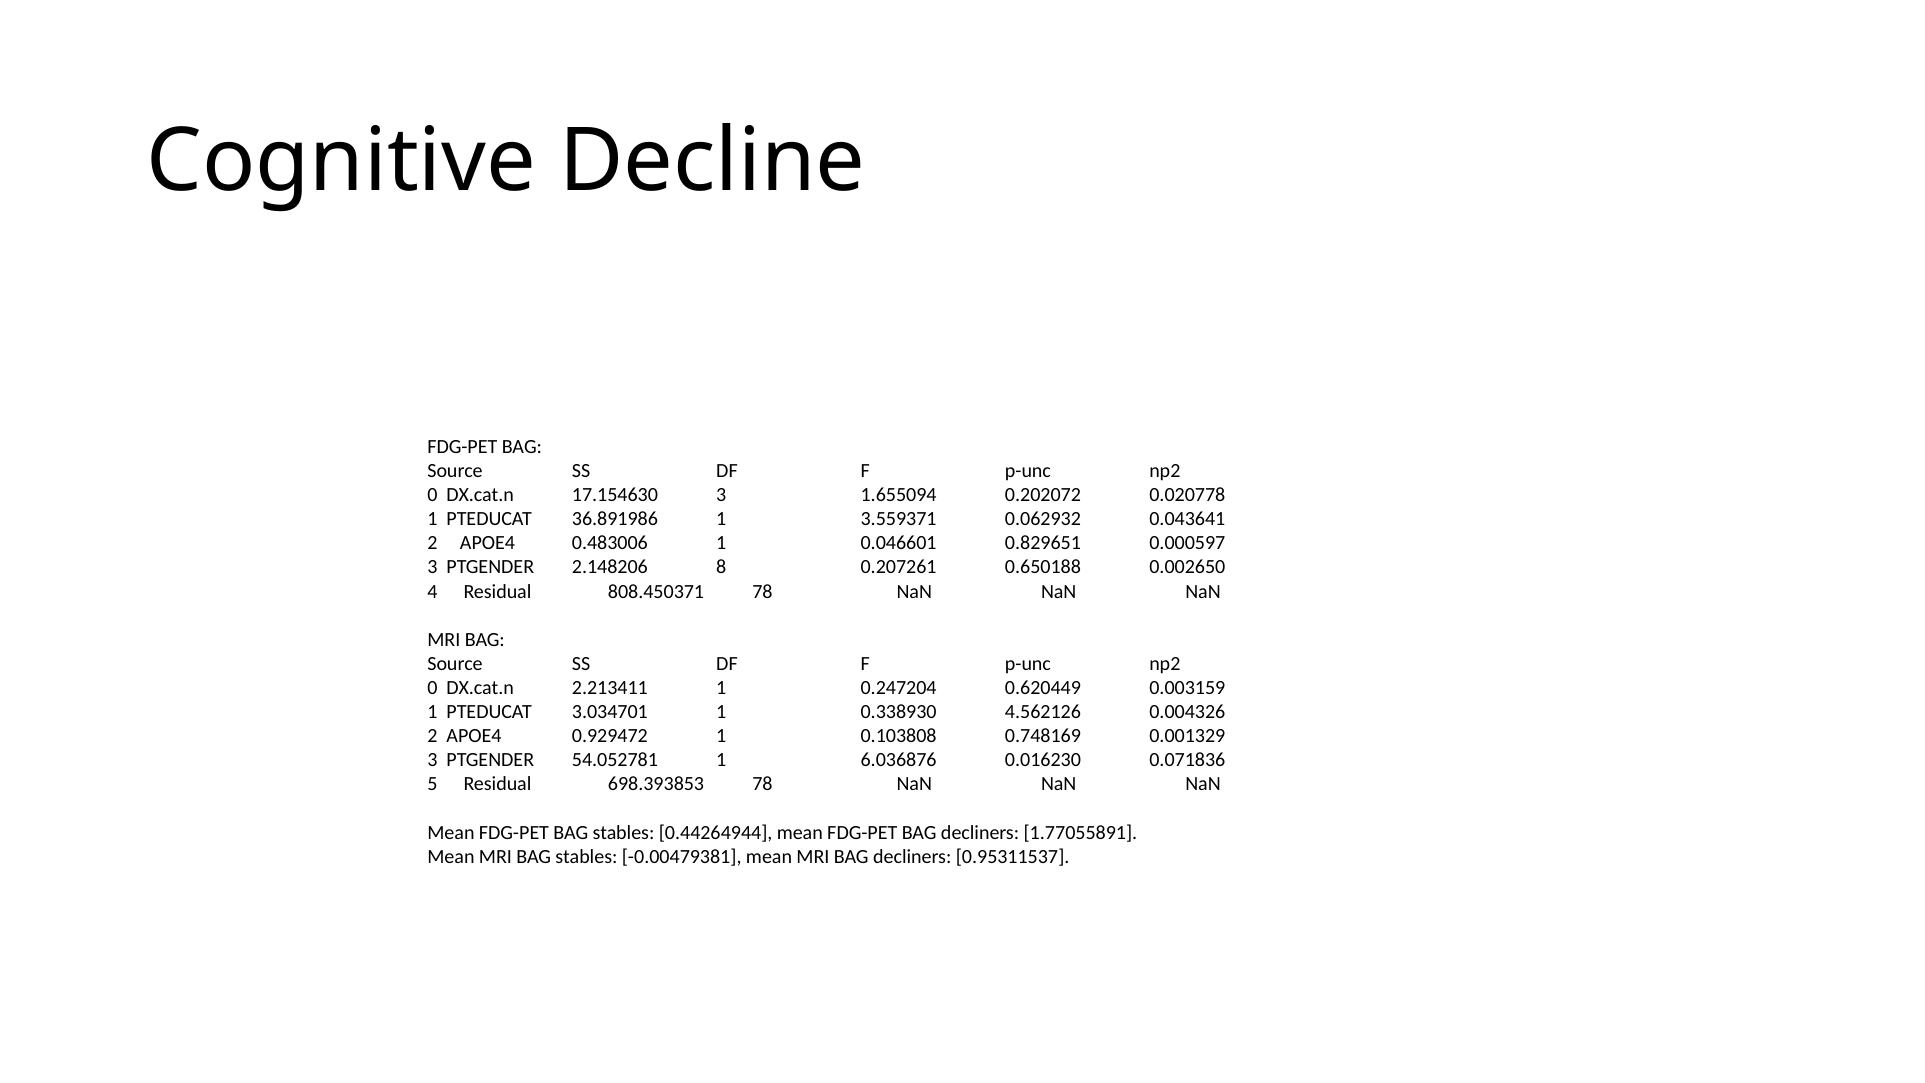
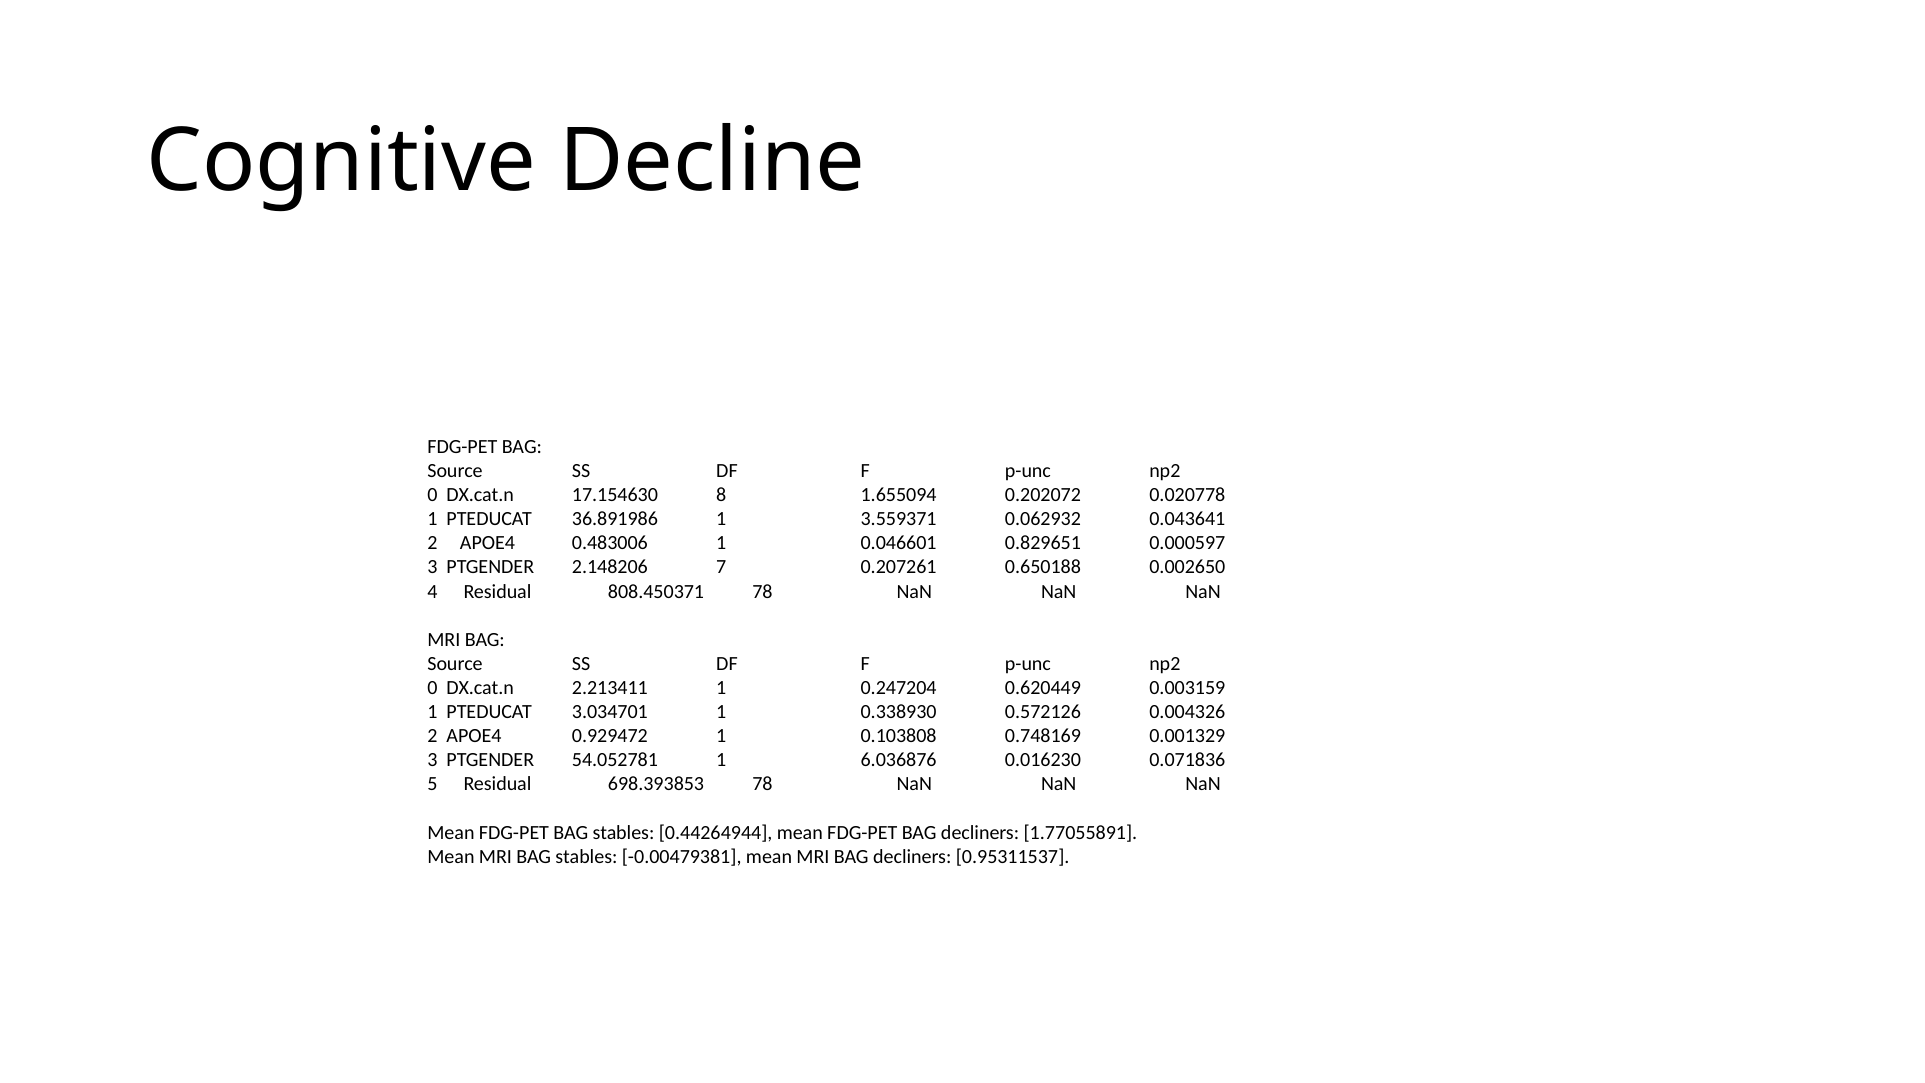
17.154630 3: 3 -> 8 (721, 495)
8: 8 -> 7 (721, 567)
4.562126: 4.562126 -> 0.572126 (1043, 712)
